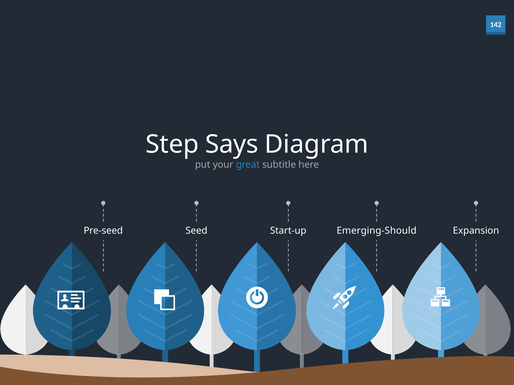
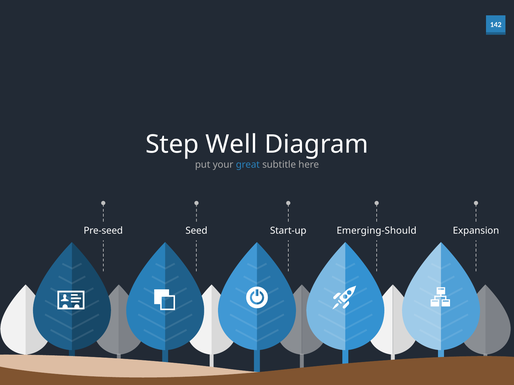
Says: Says -> Well (232, 145)
